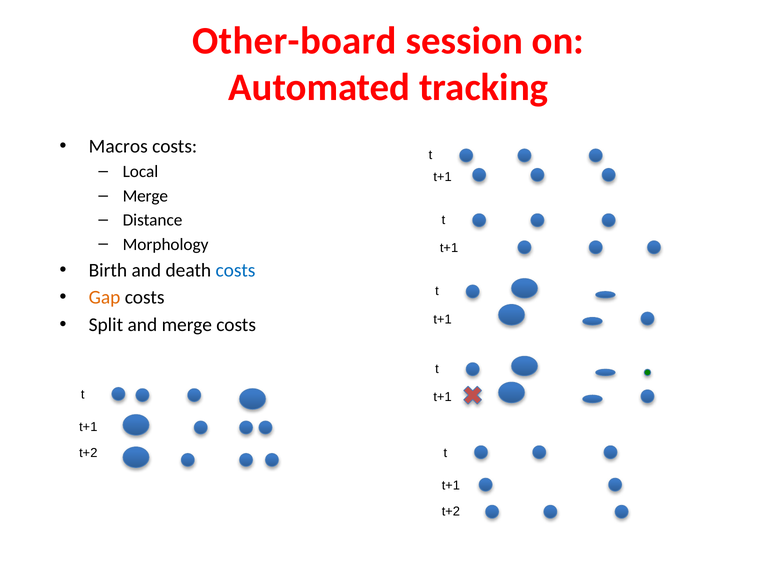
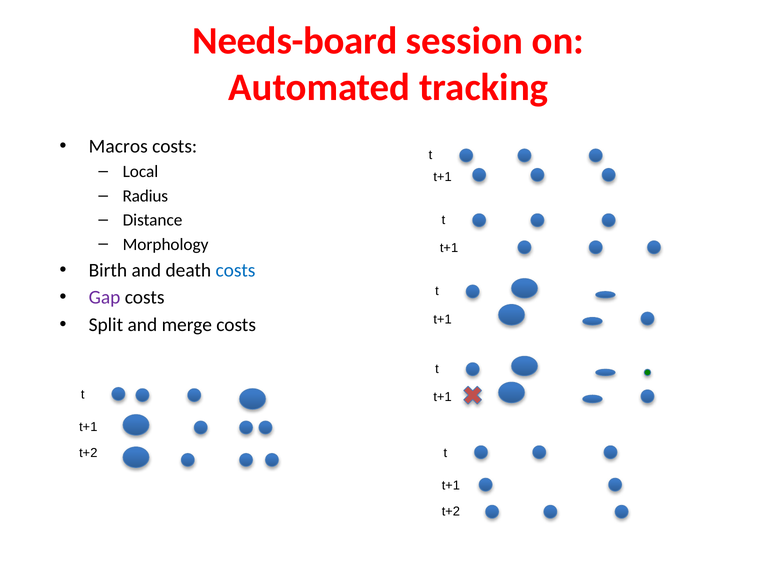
Other-board: Other-board -> Needs-board (295, 41)
Merge: Merge -> Radius (145, 196)
Gap colour: orange -> purple (105, 297)
